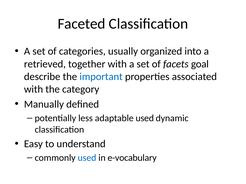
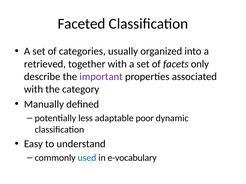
goal: goal -> only (200, 64)
important colour: blue -> purple (101, 77)
adaptable used: used -> poor (145, 118)
